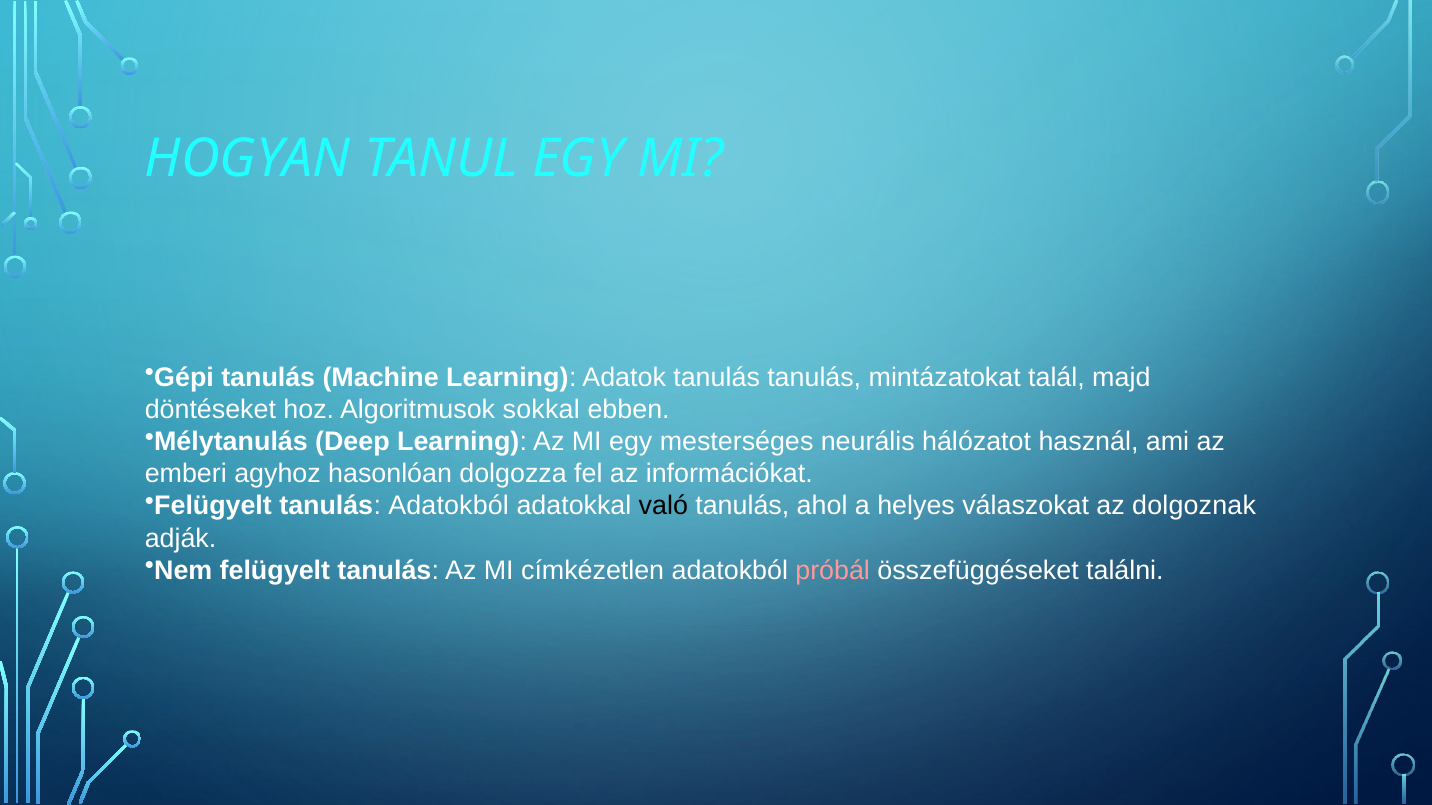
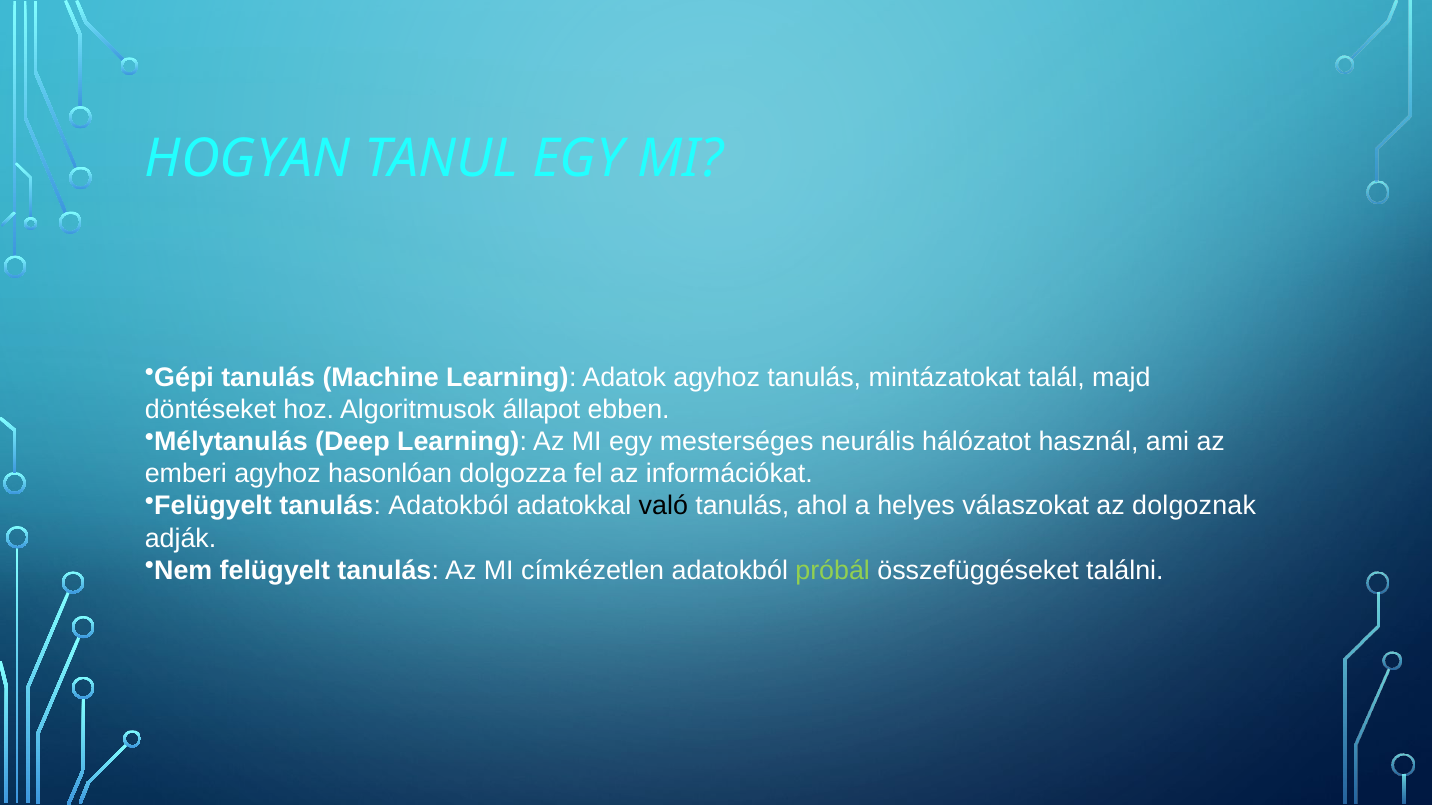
Adatok tanulás: tanulás -> agyhoz (717, 377)
sokkal: sokkal -> állapot (541, 410)
próbál colour: pink -> light green (833, 571)
